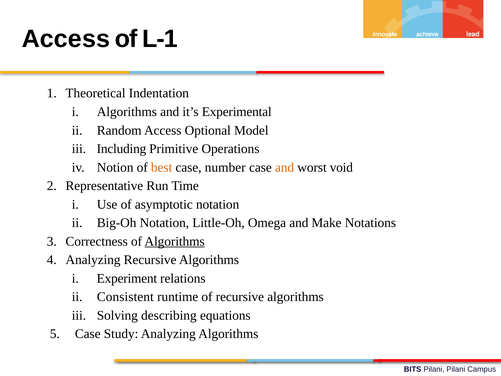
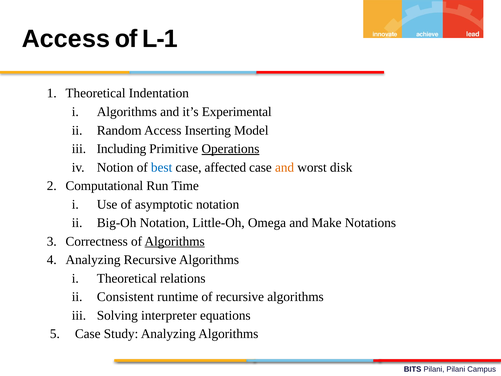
Optional: Optional -> Inserting (208, 130)
Operations underline: none -> present (230, 149)
best colour: orange -> blue (162, 167)
number: number -> affected (225, 167)
void: void -> disk (341, 167)
Representative: Representative -> Computational (104, 186)
Experiment: Experiment -> Theoretical (127, 278)
describing: describing -> interpreter (169, 315)
